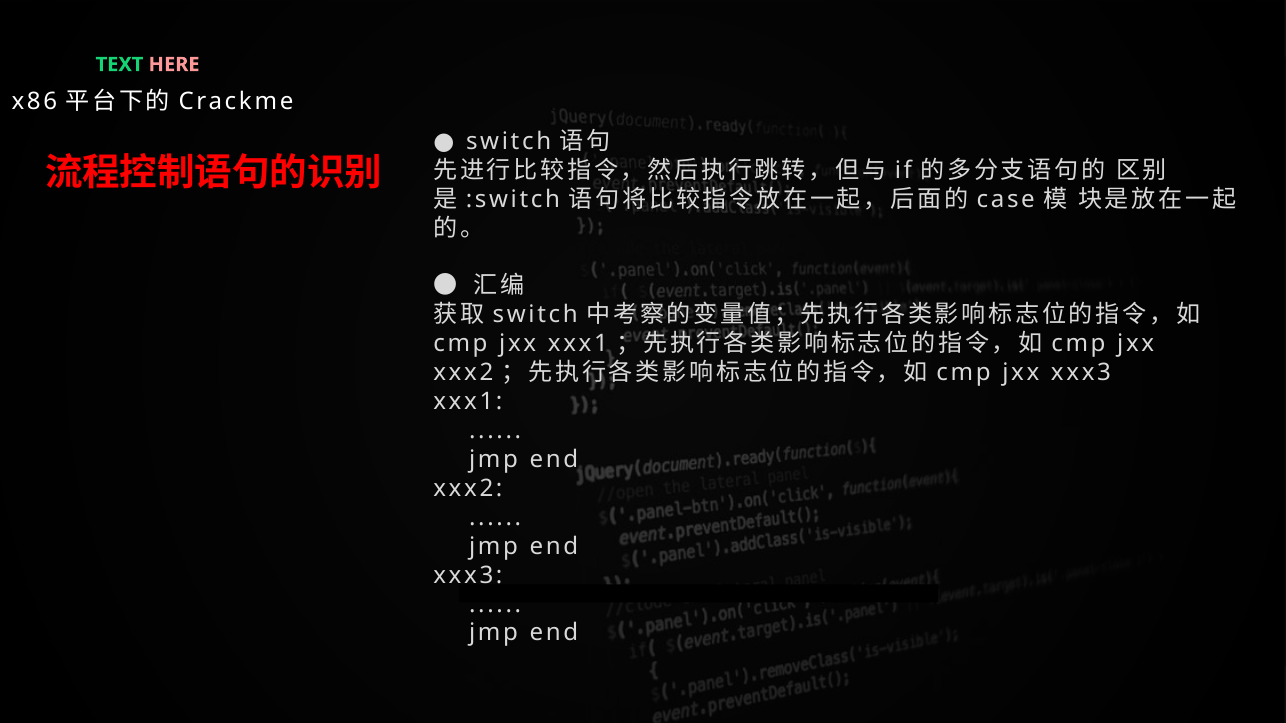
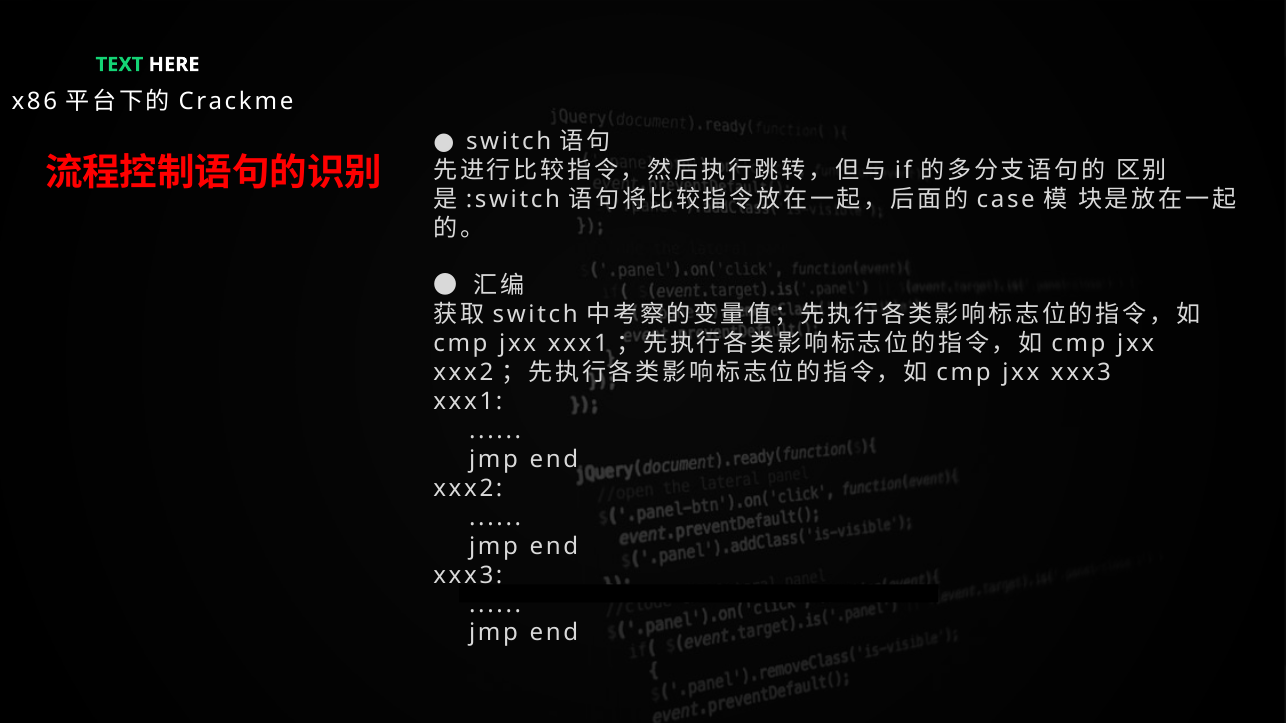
HERE colour: pink -> white (174, 65)
